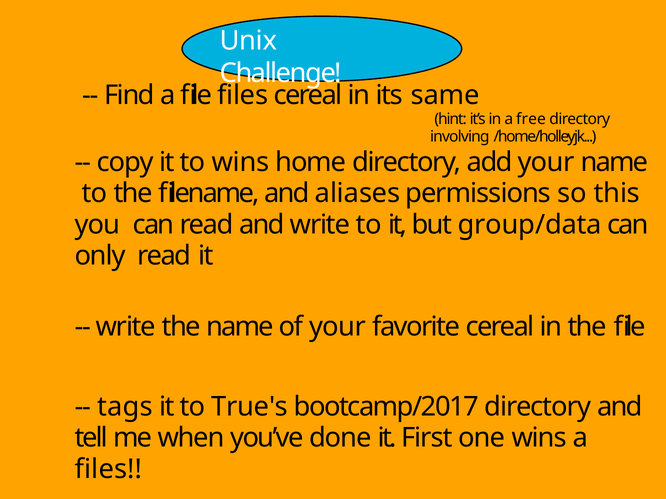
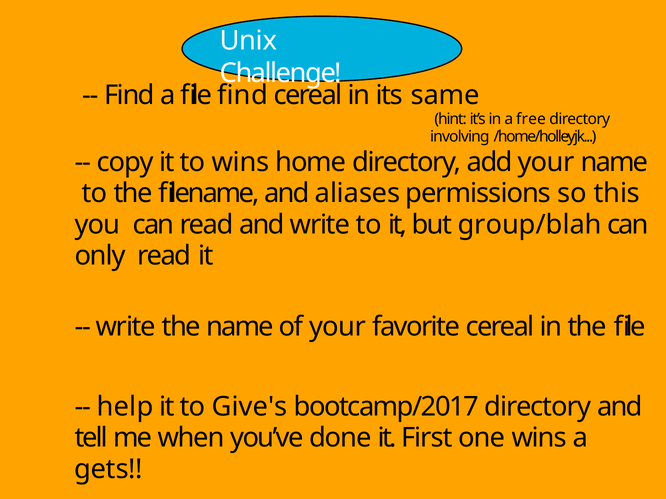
file files: files -> find (242, 95)
group/data: group/data -> group/blah (530, 225)
tags: tags -> help (125, 407)
True's: True's -> Give's (250, 407)
files: files -> gets (109, 469)
